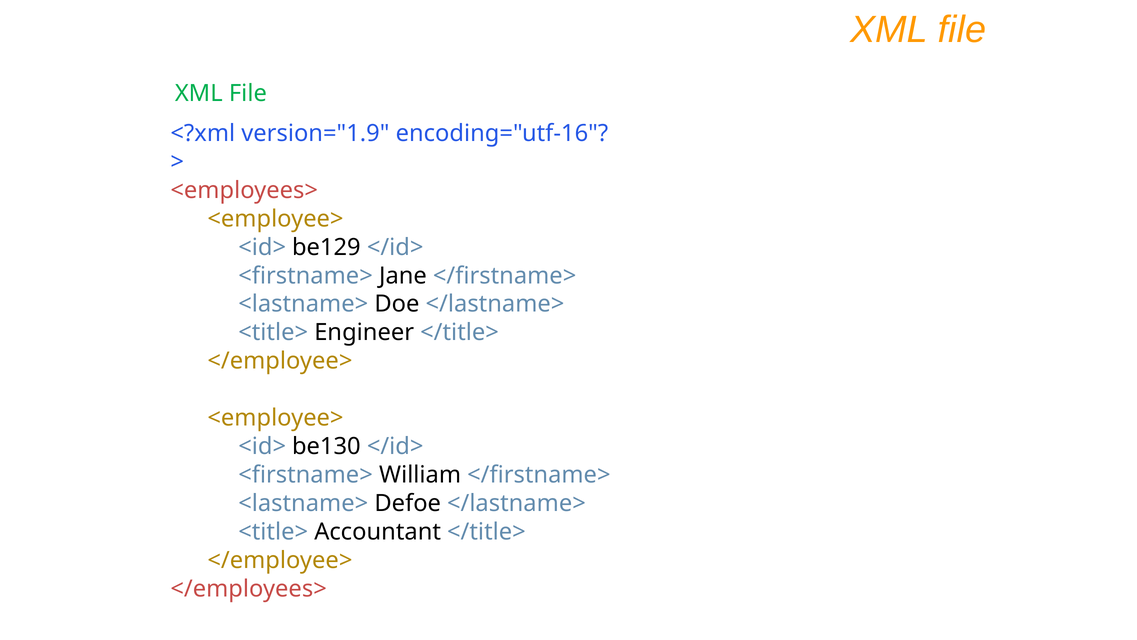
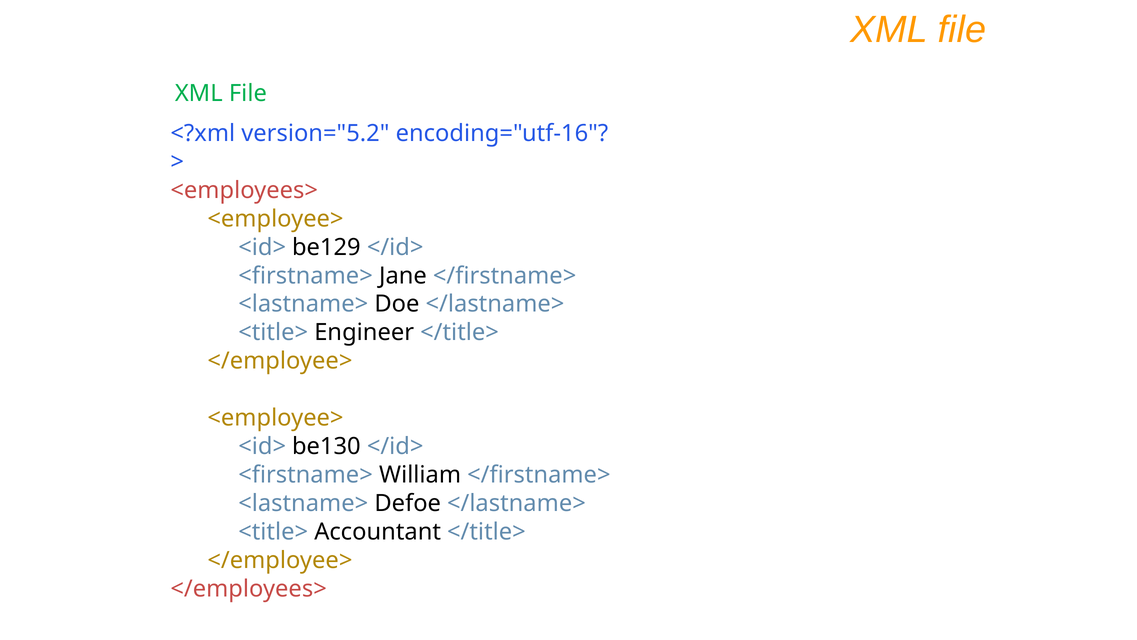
version="1.9: version="1.9 -> version="5.2 (315, 133)
